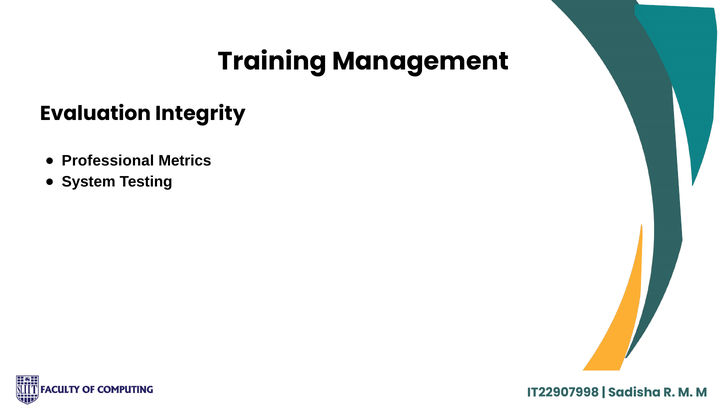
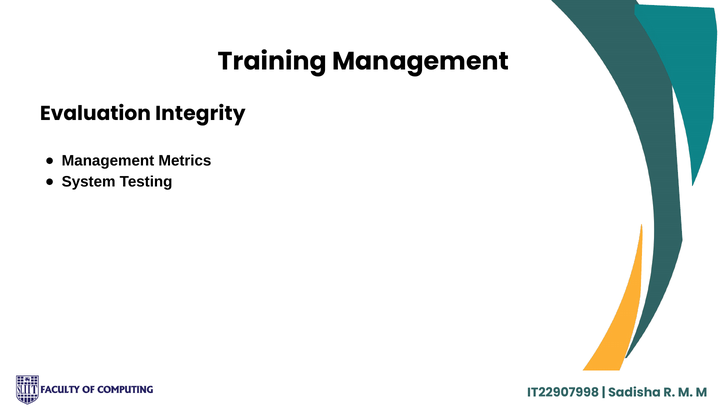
Professional: Professional -> Management (108, 161)
